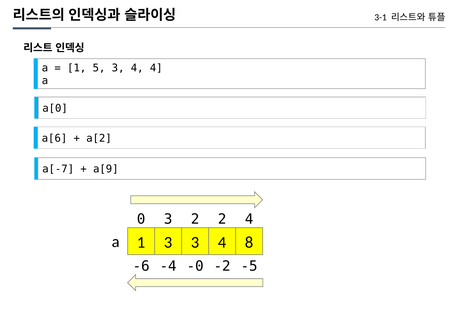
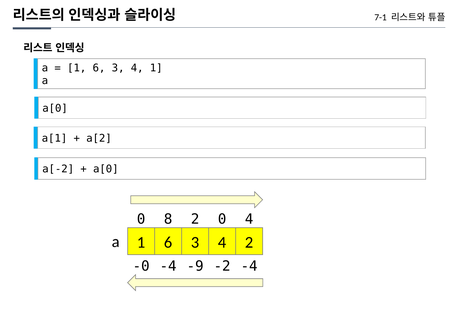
3-1: 3-1 -> 7-1 (381, 17)
5: 5 -> 6 (99, 68)
4 4: 4 -> 1 (156, 68)
a[6: a[6 -> a[1 (55, 138)
a[-7: a[-7 -> a[-2 (58, 169)
a[9: a[9 -> a[0 (106, 169)
0 3: 3 -> 8 (168, 219)
2 2: 2 -> 0 (222, 219)
3: 3 -> 6 (168, 242)
4 8: 8 -> 2 (249, 242)
-6: -6 -> -0 (141, 266)
-0: -0 -> -9 (195, 266)
-2 -5: -5 -> -4 (249, 266)
